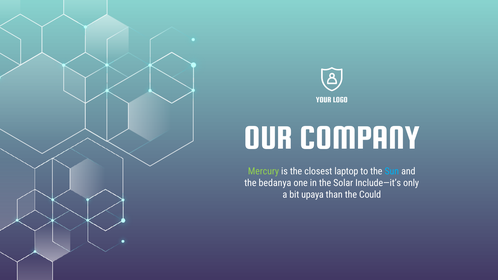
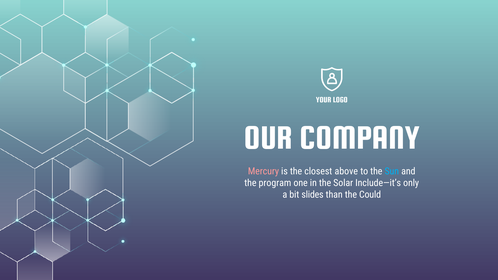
Mercury colour: light green -> pink (263, 171)
laptop: laptop -> above (346, 171)
bedanya: bedanya -> program (275, 183)
upaya: upaya -> slides (313, 195)
